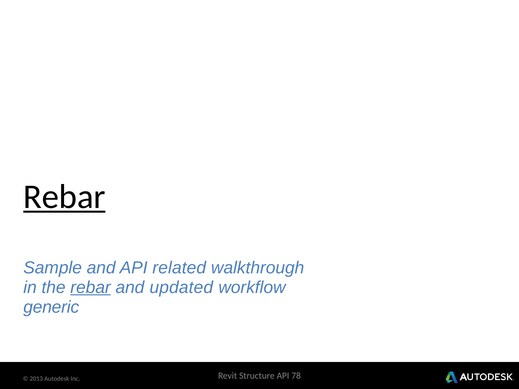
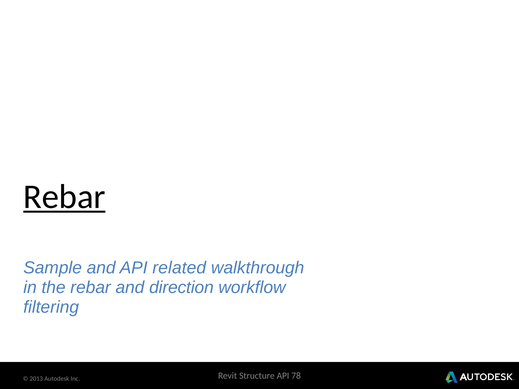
rebar underline: present -> none (91, 288)
updated: updated -> direction (181, 288)
generic: generic -> filtering (51, 307)
